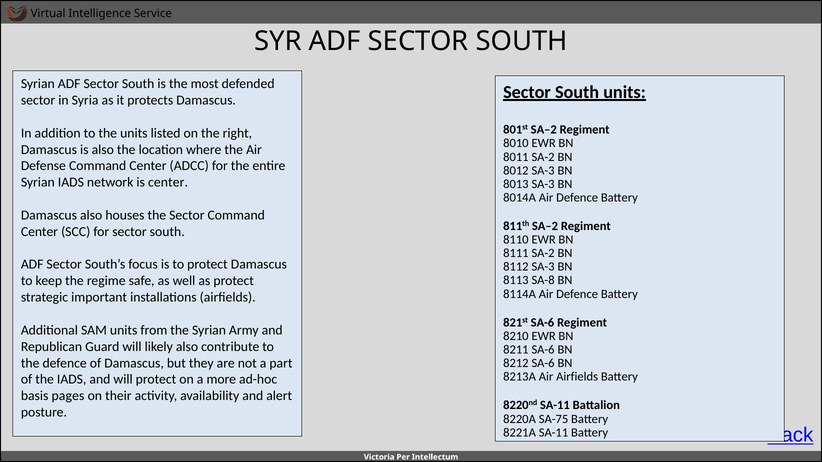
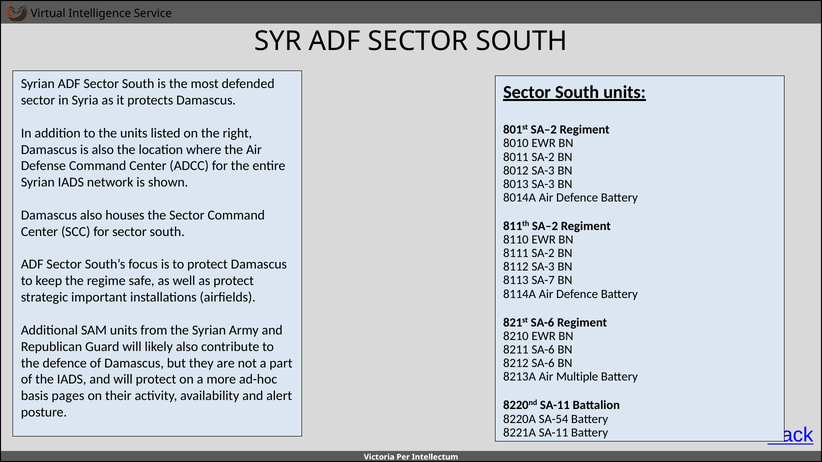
is center: center -> shown (168, 183)
SA-8: SA-8 -> SA-7 (543, 281)
Air Airfields: Airfields -> Multiple (577, 377)
SA-75: SA-75 -> SA-54 (554, 419)
